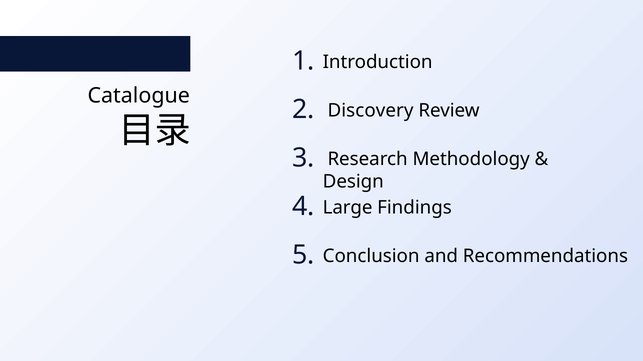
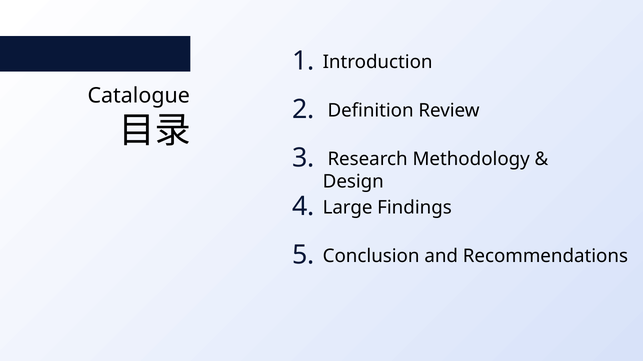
Discovery: Discovery -> Definition (371, 111)
